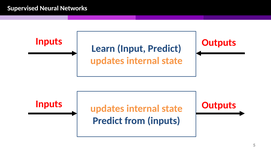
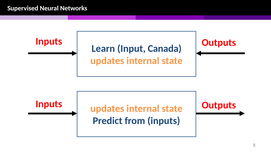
Input Predict: Predict -> Canada (165, 49)
